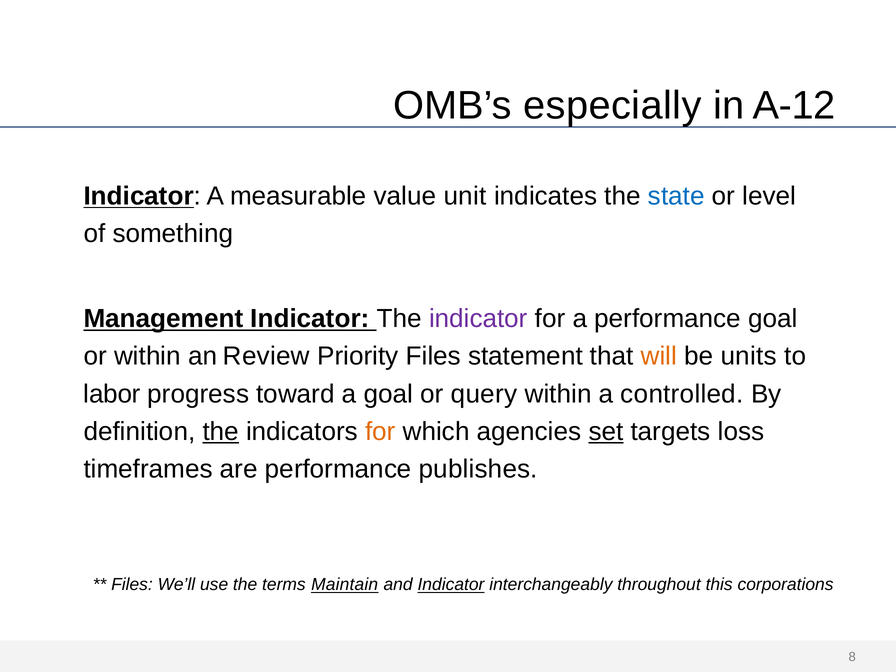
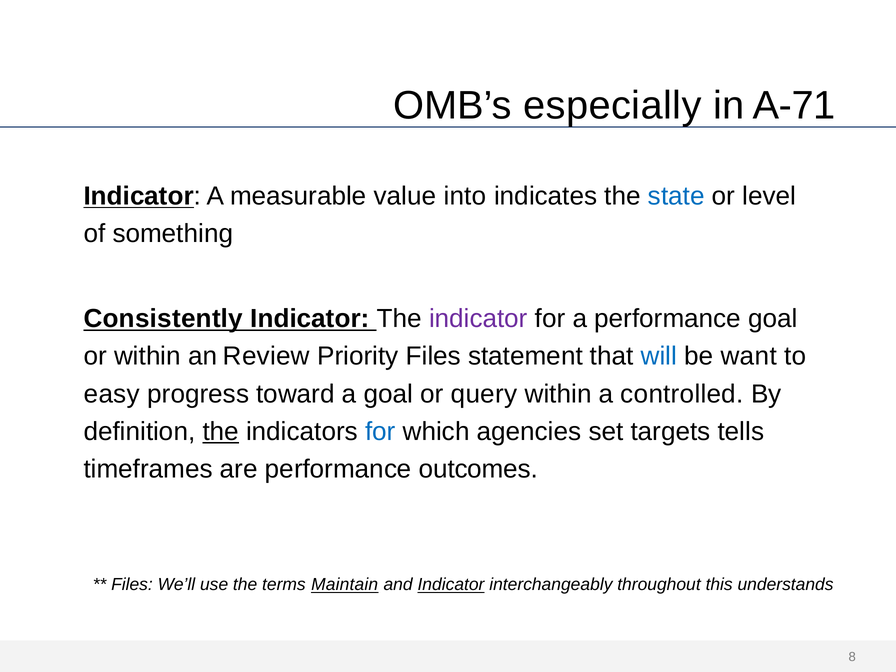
A-12: A-12 -> A-71 (794, 106)
unit: unit -> into (465, 196)
Management: Management -> Consistently (163, 319)
will colour: orange -> blue (659, 356)
units: units -> want (749, 356)
labor: labor -> easy (112, 394)
for colour: orange -> blue (380, 432)
set underline: present -> none (606, 432)
loss: loss -> tells (741, 432)
publishes: publishes -> outcomes (478, 469)
corporations: corporations -> understands (786, 585)
